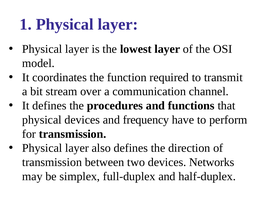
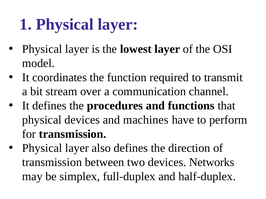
frequency: frequency -> machines (146, 120)
